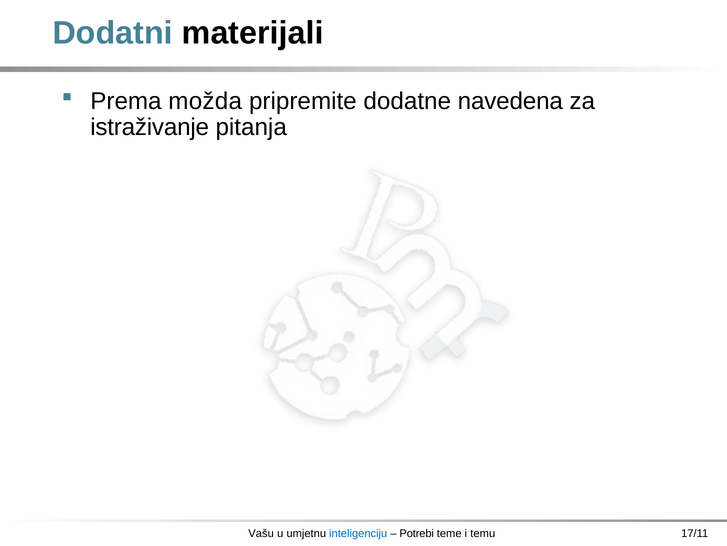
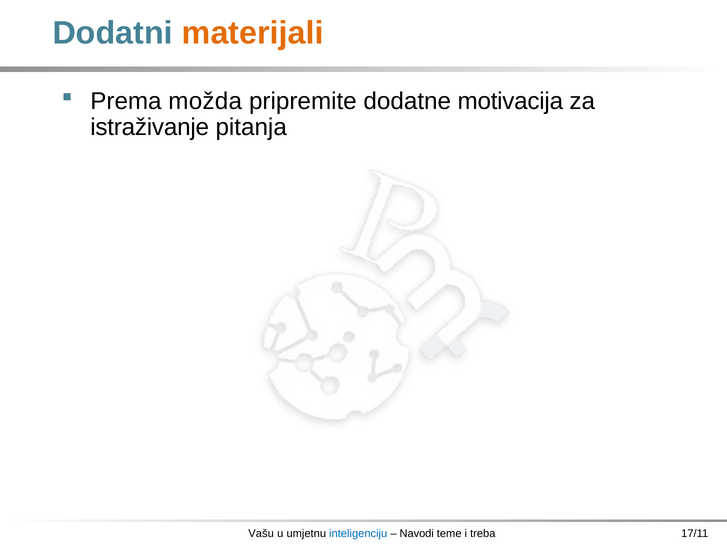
materijali colour: black -> orange (253, 33)
navedena: navedena -> motivacija (510, 101)
Potrebi: Potrebi -> Navodi (417, 533)
temu: temu -> treba (483, 533)
